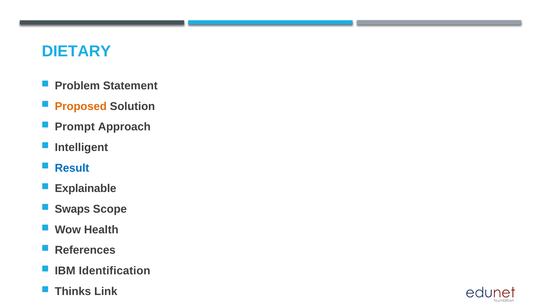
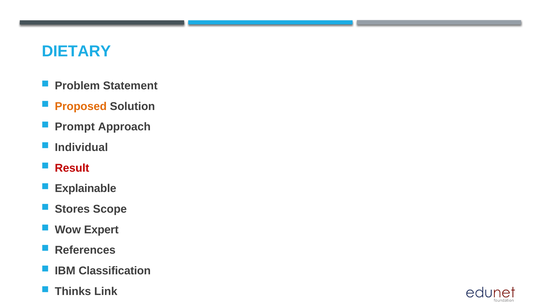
Intelligent: Intelligent -> Individual (81, 147)
Result colour: blue -> red (72, 168)
Swaps: Swaps -> Stores (72, 209)
Health: Health -> Expert (101, 229)
Identification: Identification -> Classification (115, 270)
